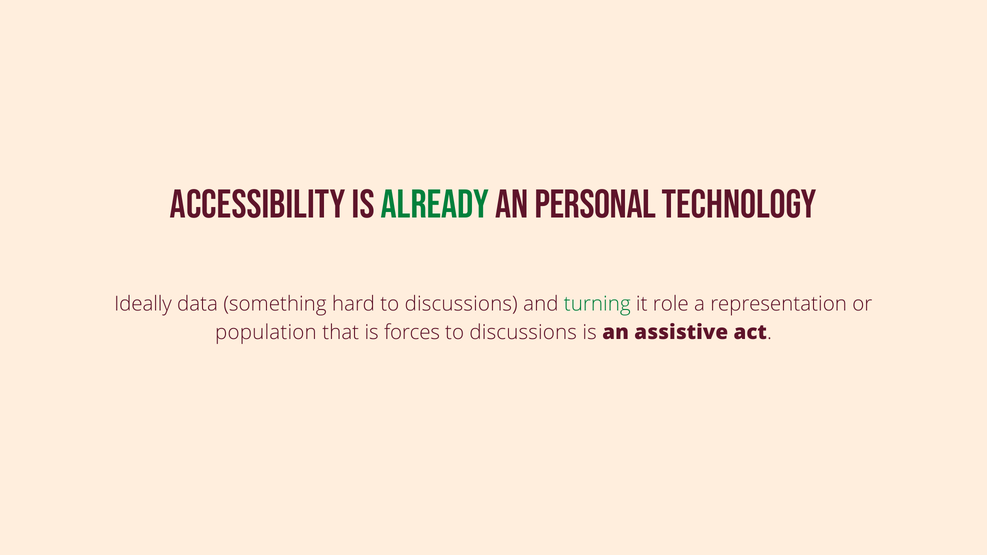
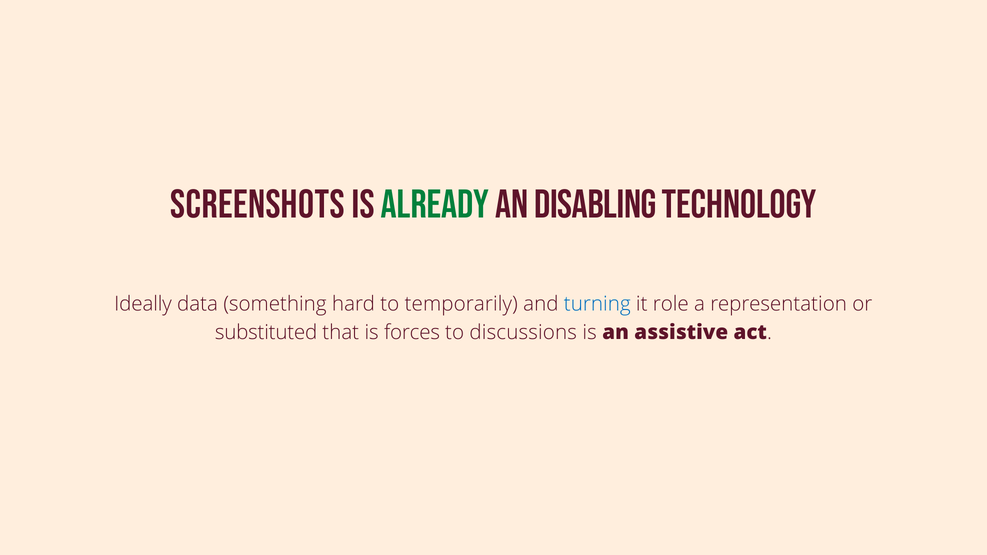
accessibility: accessibility -> screenshots (257, 205)
personal: personal -> disabling (595, 205)
hard to discussions: discussions -> temporarily (461, 304)
turning colour: green -> blue (597, 304)
population: population -> substituted (266, 333)
